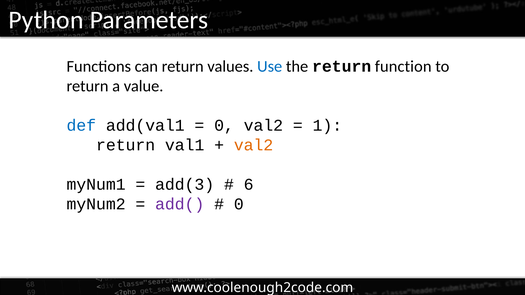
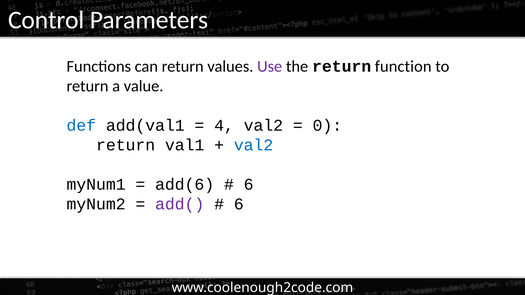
Python: Python -> Control (46, 20)
Use colour: blue -> purple (270, 66)
0: 0 -> 4 (224, 125)
1: 1 -> 0 (327, 125)
val2 colour: orange -> blue (254, 145)
add(3: add(3 -> add(6 (185, 184)
0: 0 -> 6 (239, 204)
